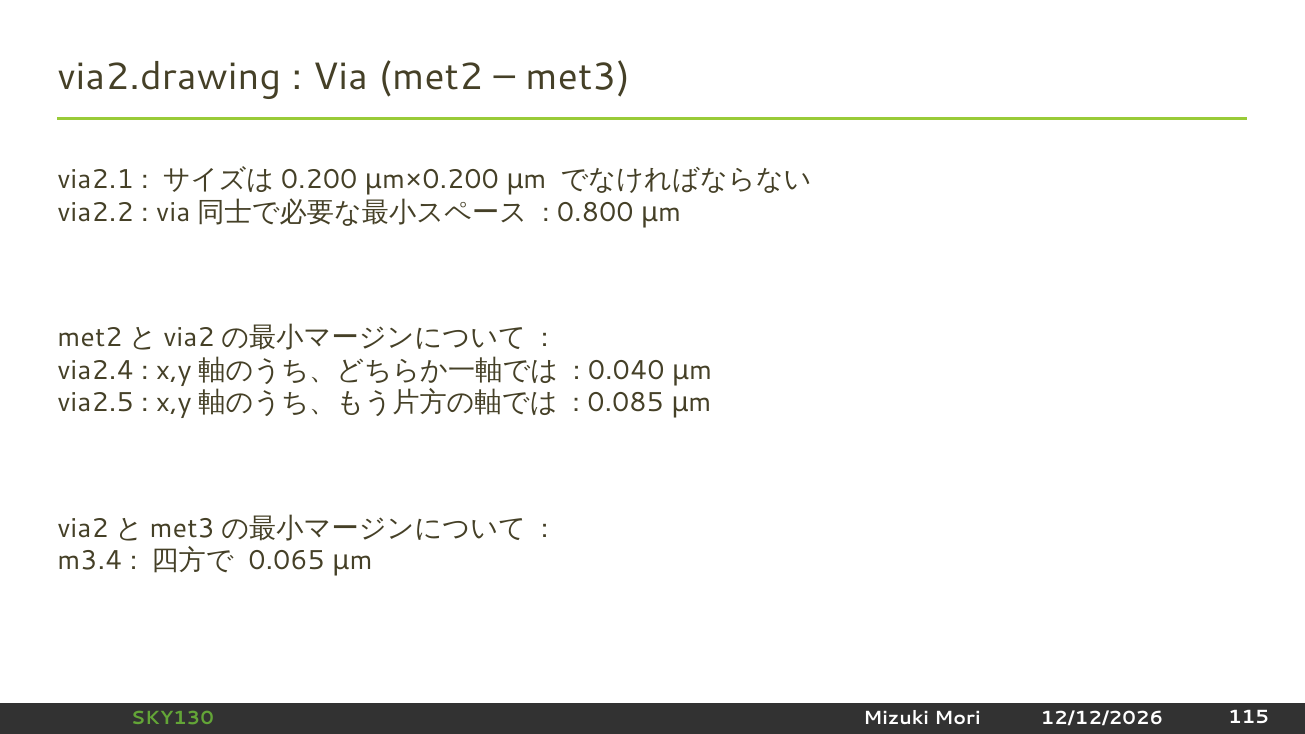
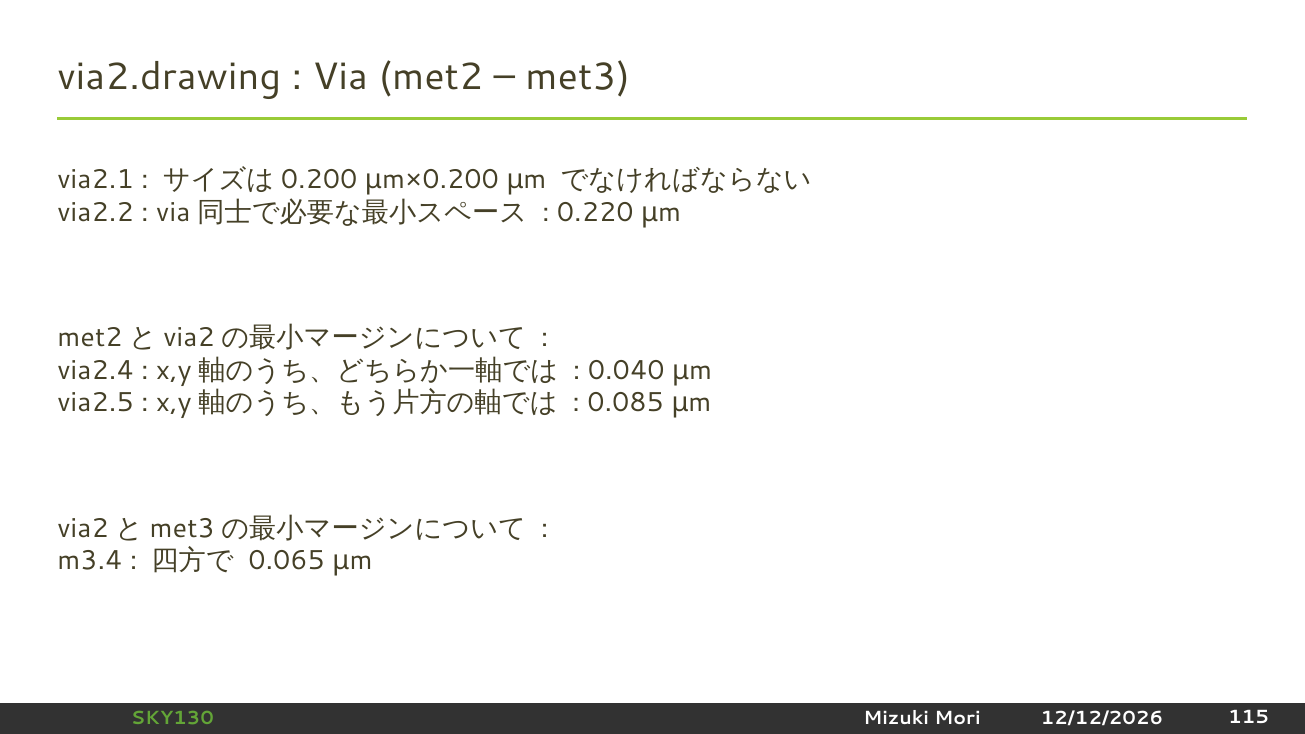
0.800: 0.800 -> 0.220 (595, 212)
